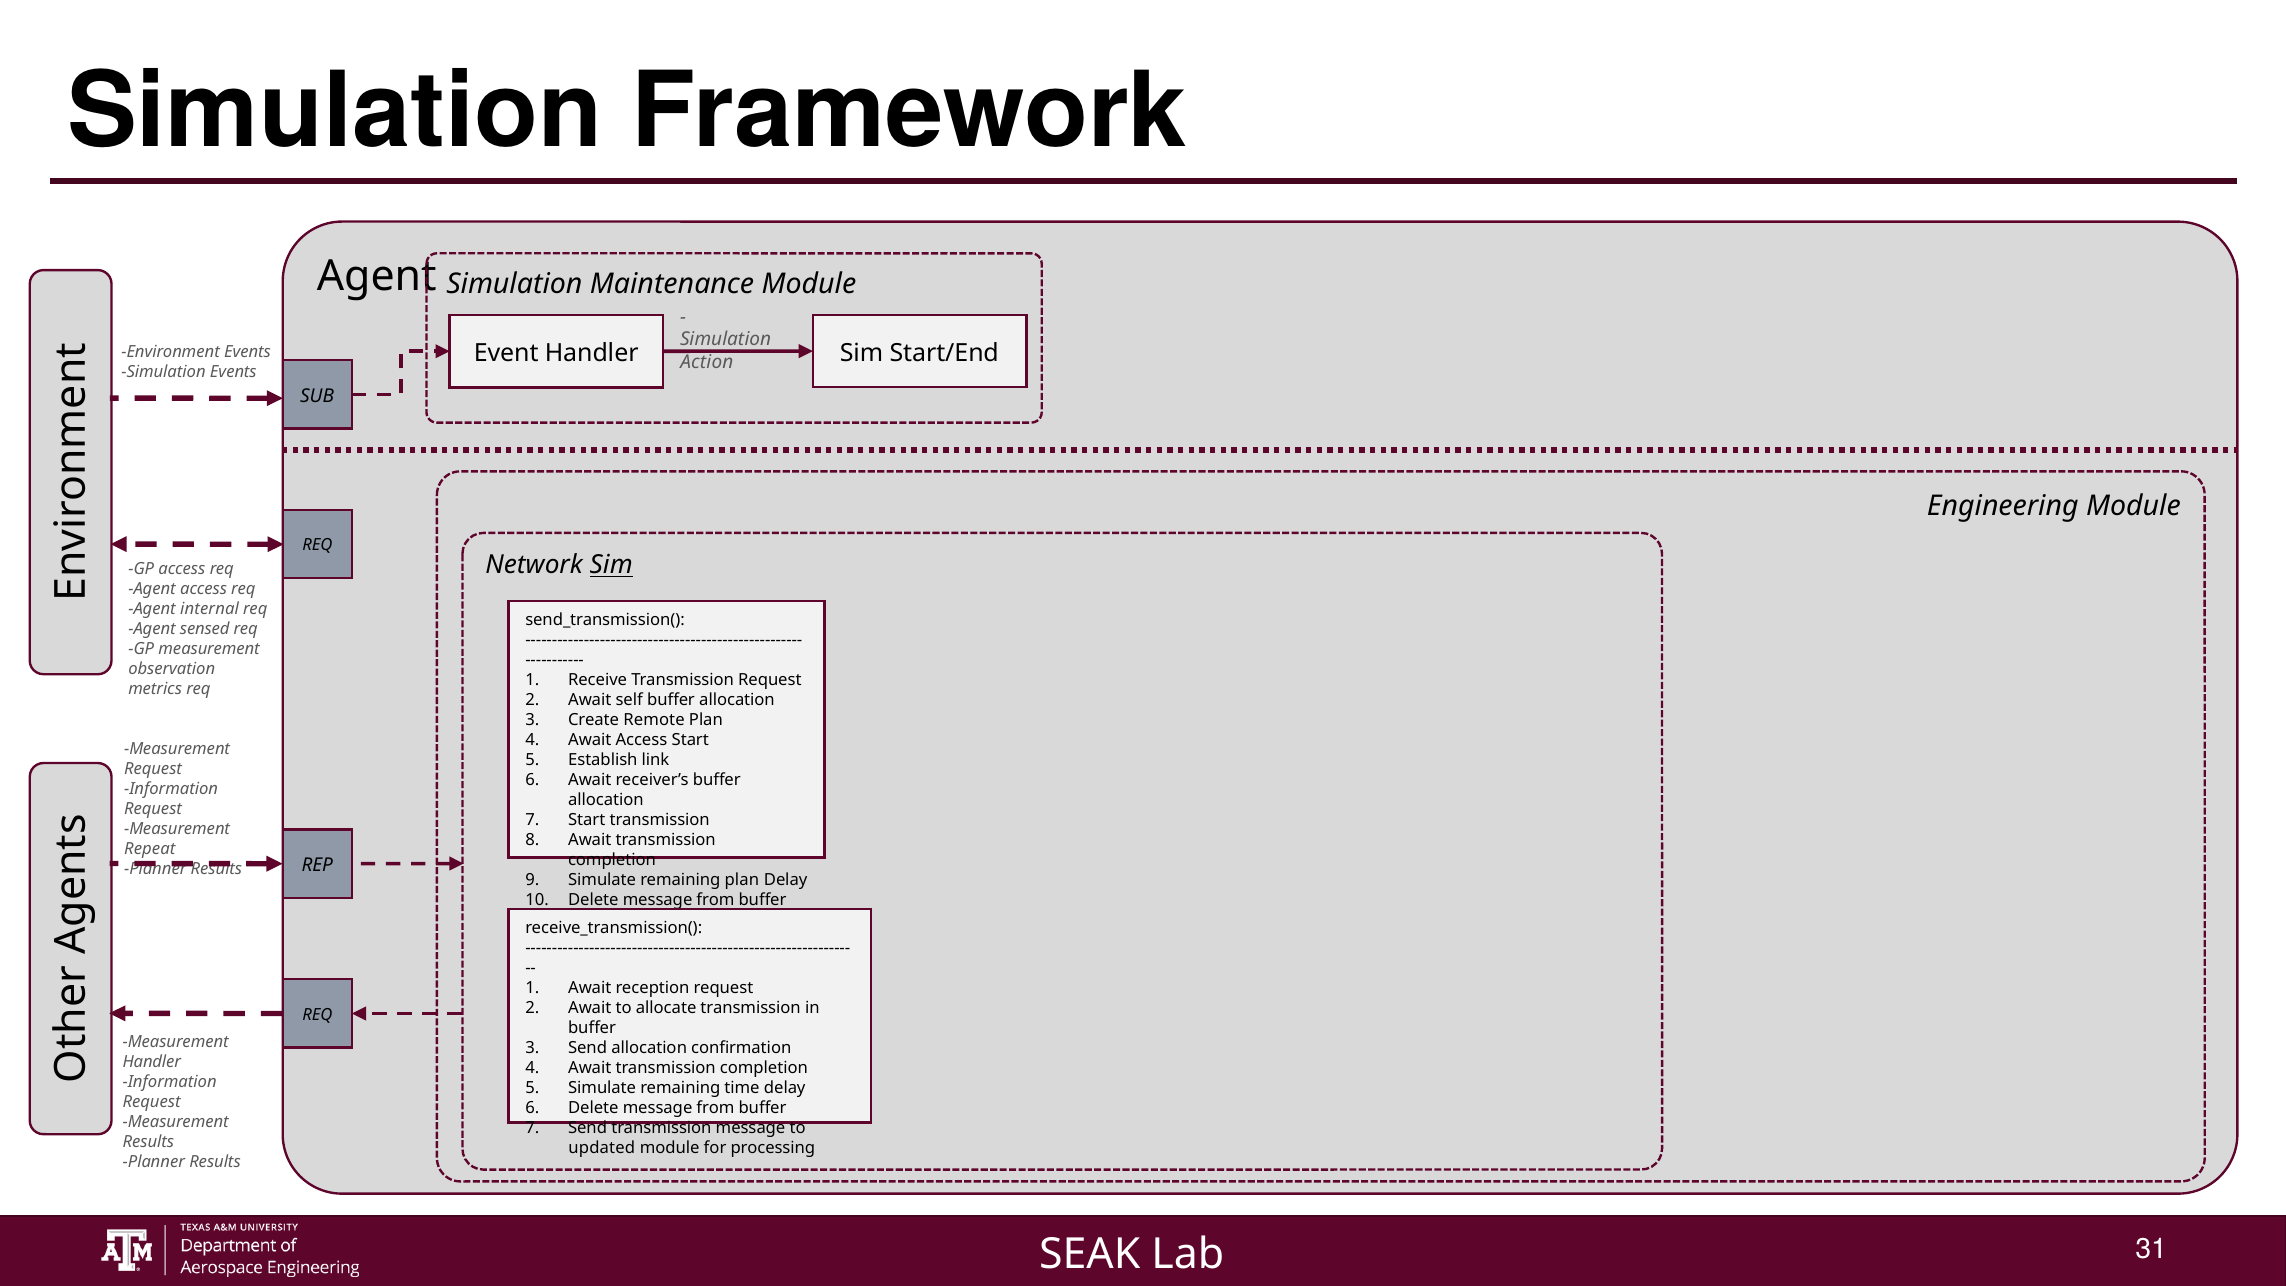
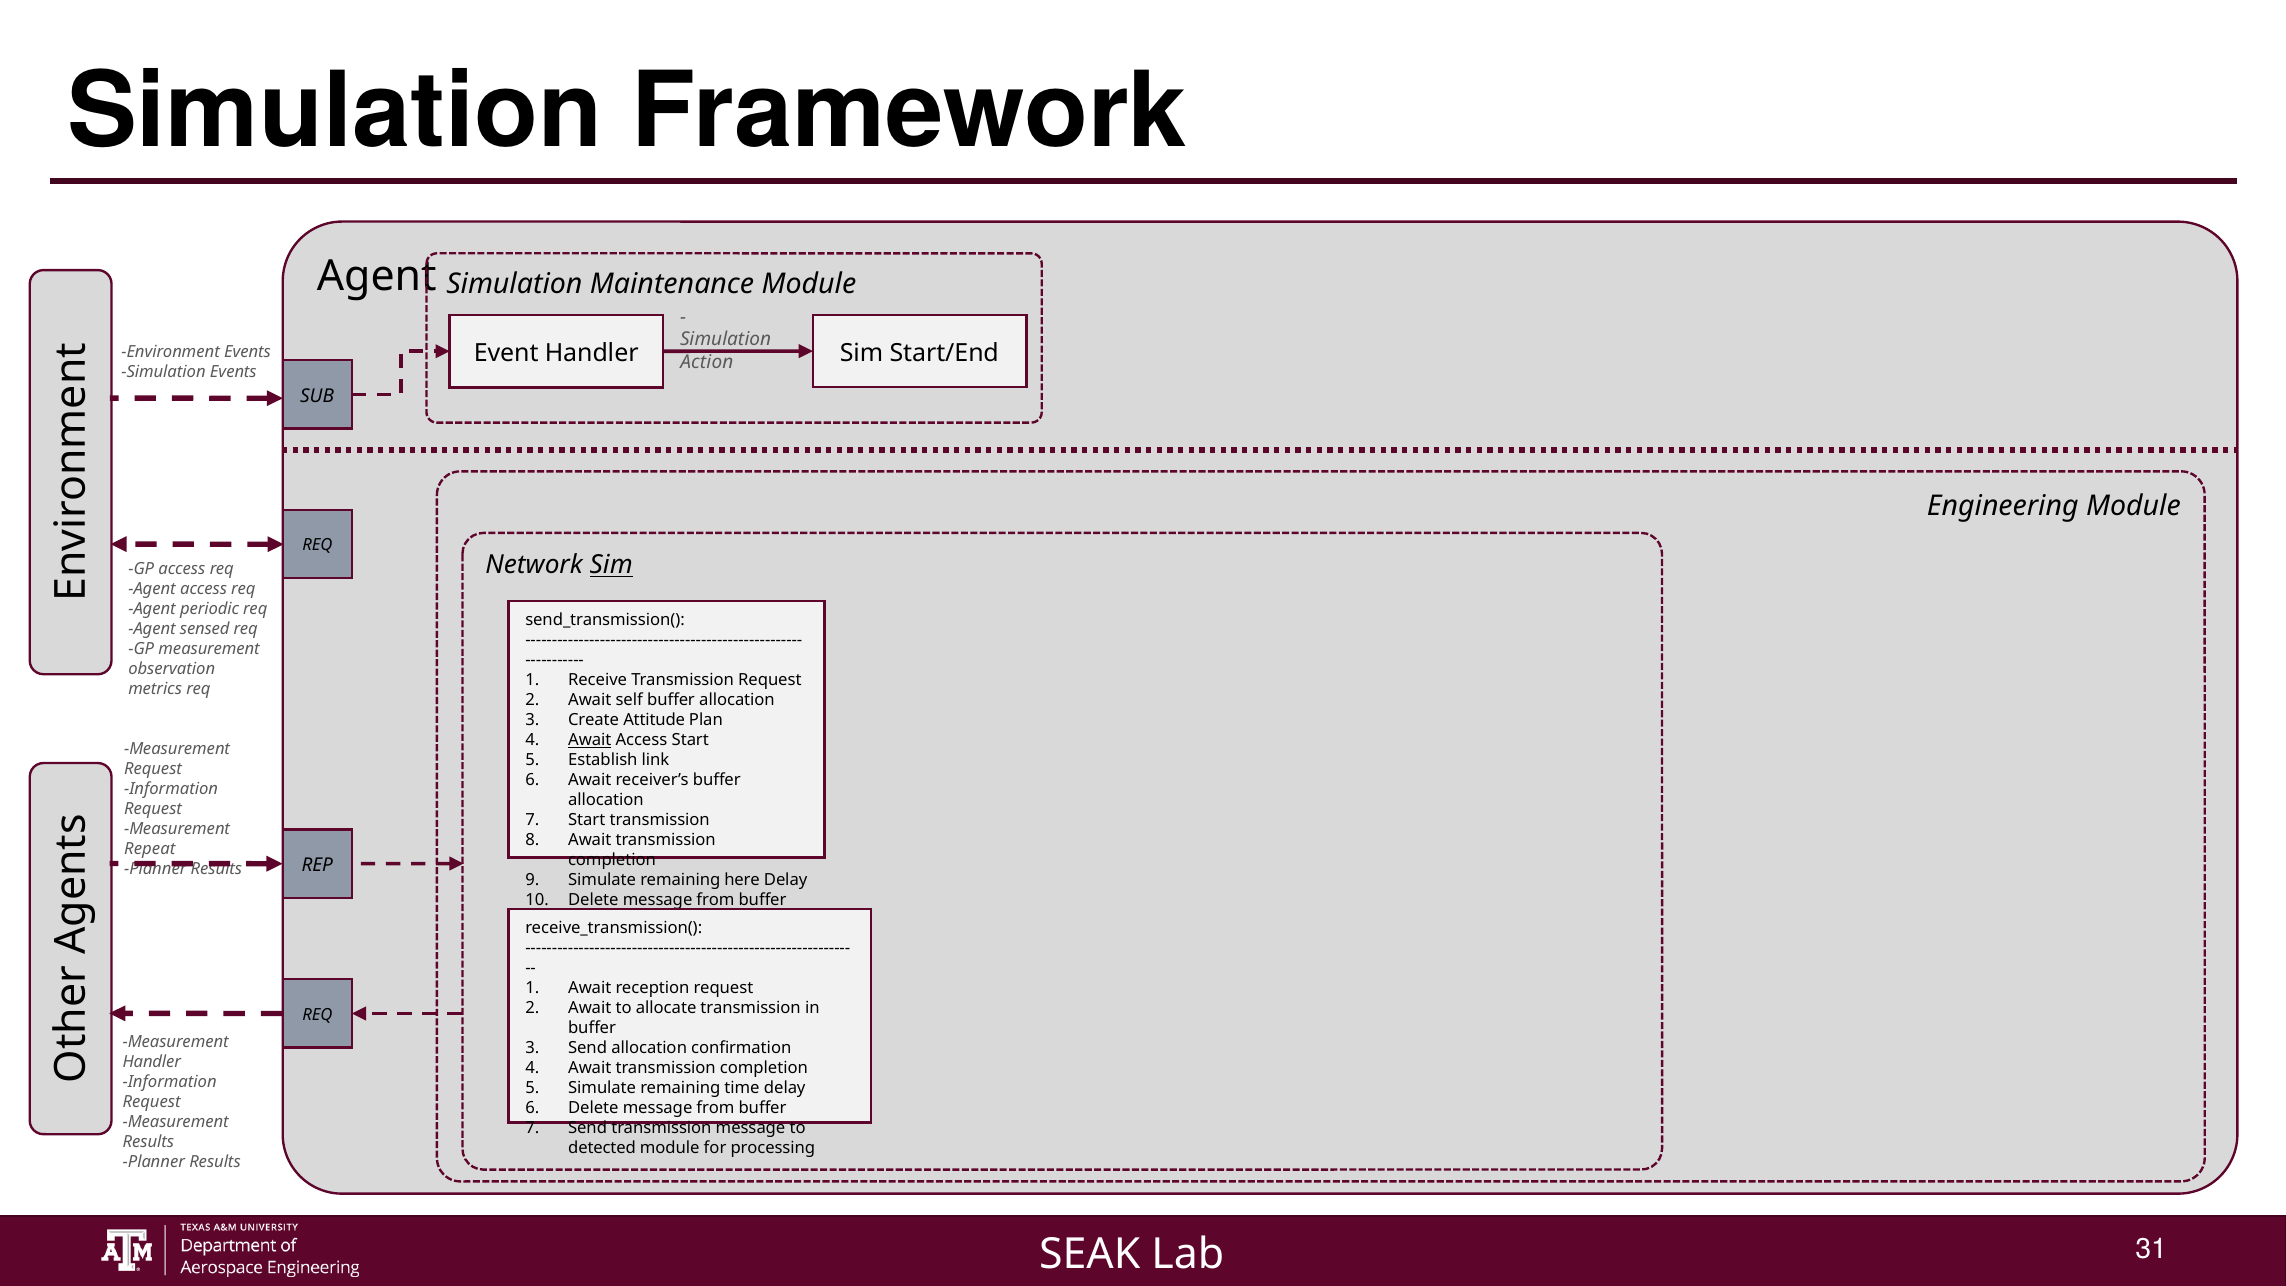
internal: internal -> periodic (210, 609)
Remote: Remote -> Attitude (654, 720)
Await underline: none -> present (590, 740)
remaining plan: plan -> here (742, 880)
updated: updated -> detected (602, 1148)
